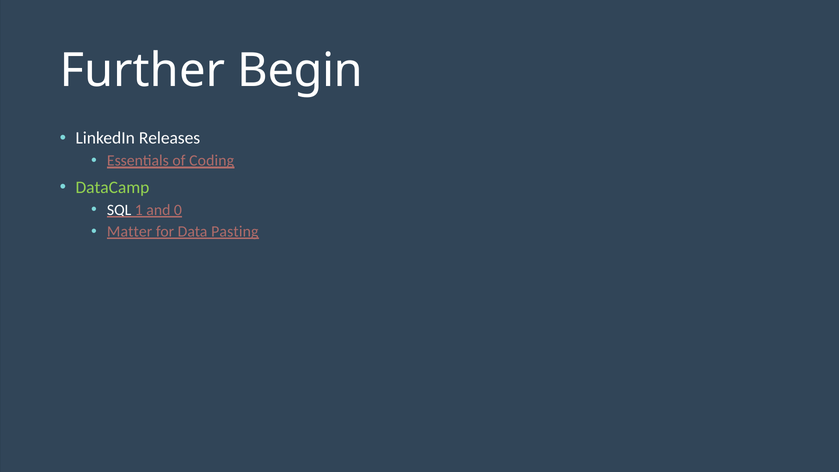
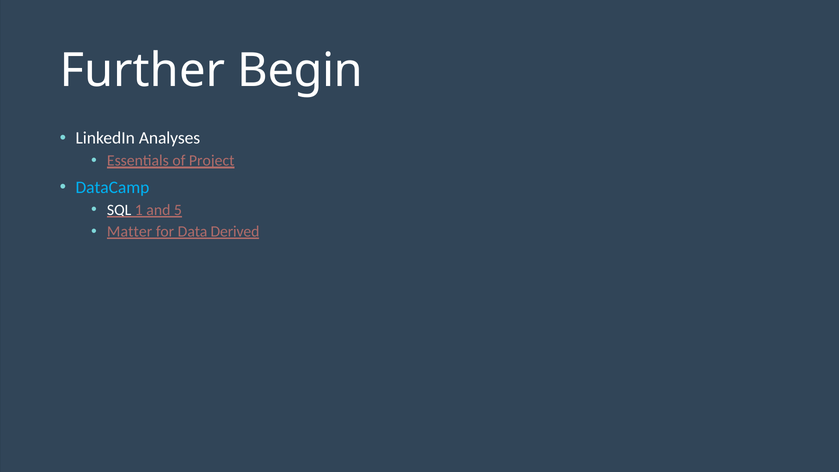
Releases: Releases -> Analyses (170, 138)
Coding: Coding -> Project (212, 161)
DataCamp colour: light green -> light blue (112, 187)
0: 0 -> 5 (178, 210)
Pasting: Pasting -> Derived (235, 232)
